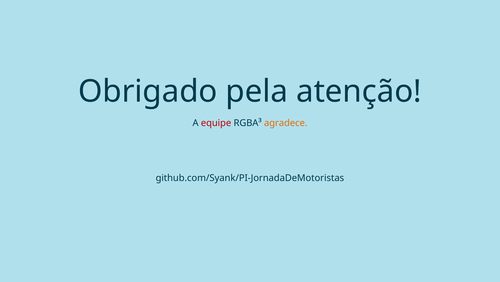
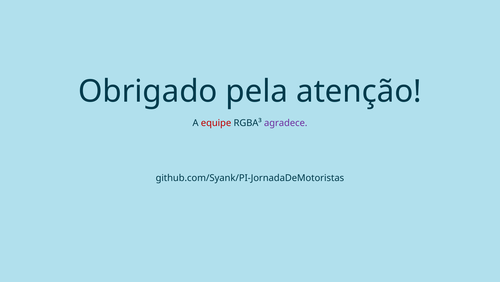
agradece colour: orange -> purple (286, 123)
